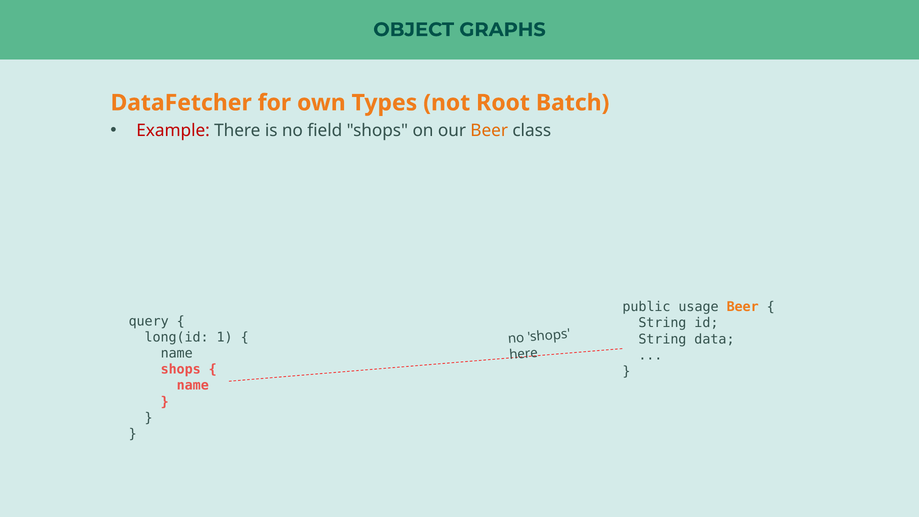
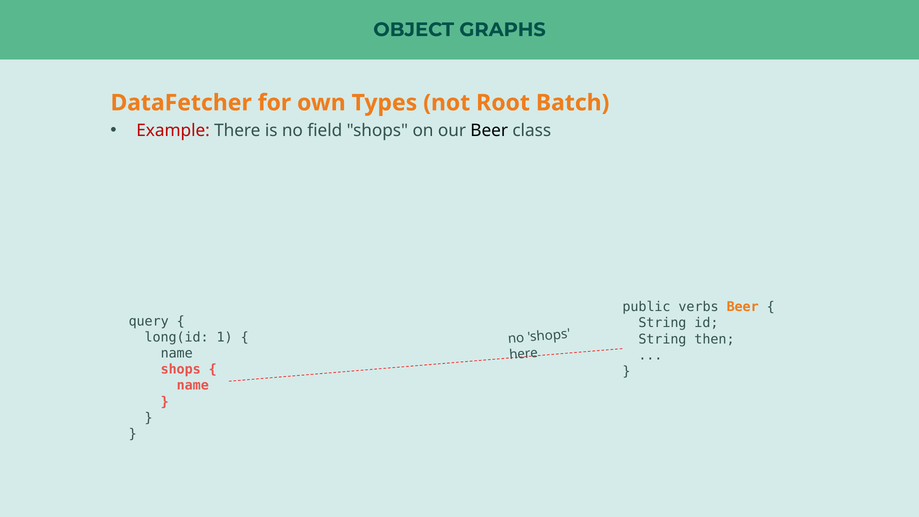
Beer colour: orange -> black (489, 131)
usage: usage -> verbs (699, 307)
data: data -> then (714, 339)
